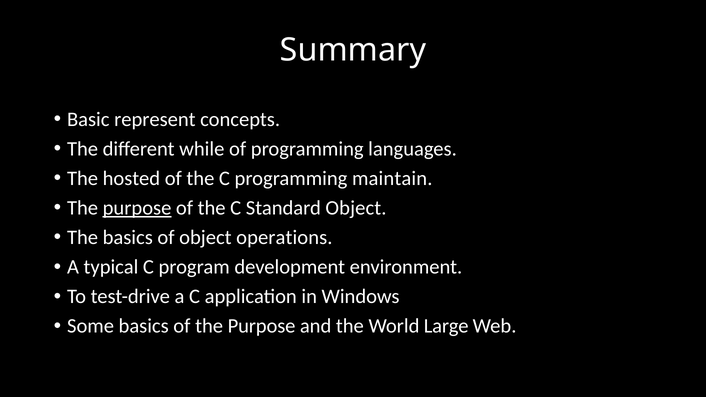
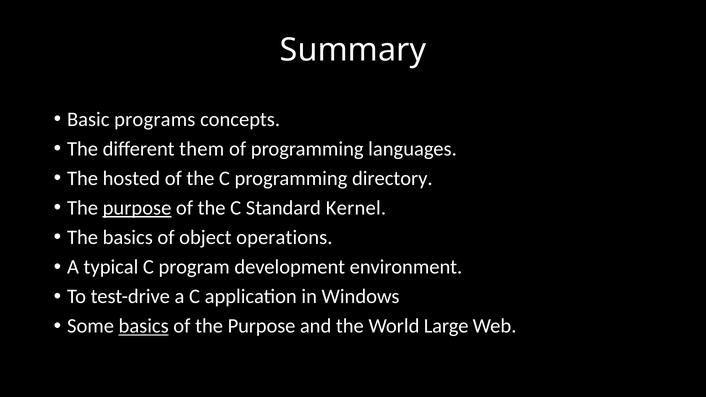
represent: represent -> programs (155, 119)
while: while -> them (202, 149)
maintain: maintain -> directory (392, 178)
Standard Object: Object -> Kernel (356, 208)
basics underline: none -> present (144, 326)
